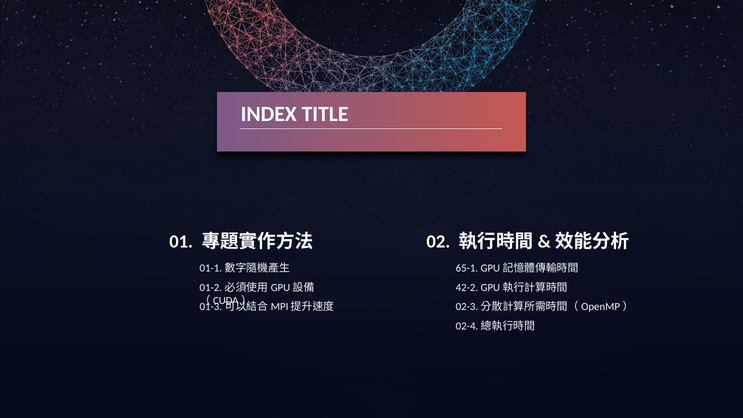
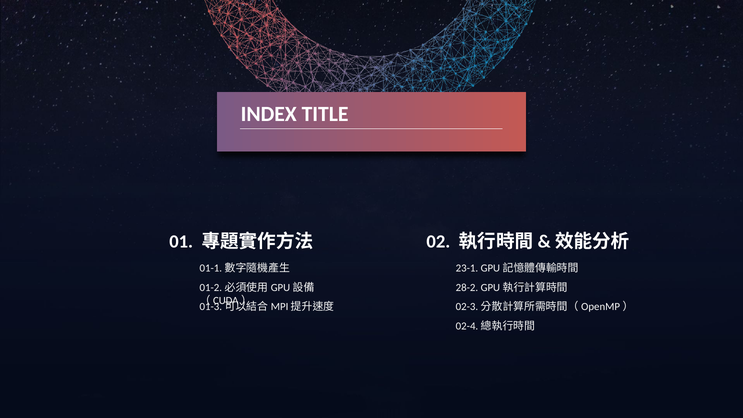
65-1: 65-1 -> 23-1 (467, 268)
42-2: 42-2 -> 28-2 (467, 288)
